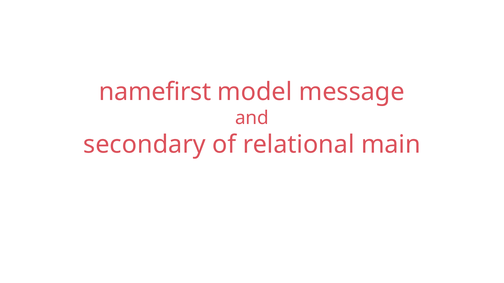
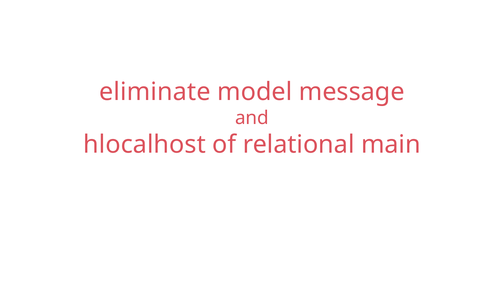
namefirst: namefirst -> eliminate (155, 92)
secondary: secondary -> hlocalhost (145, 145)
